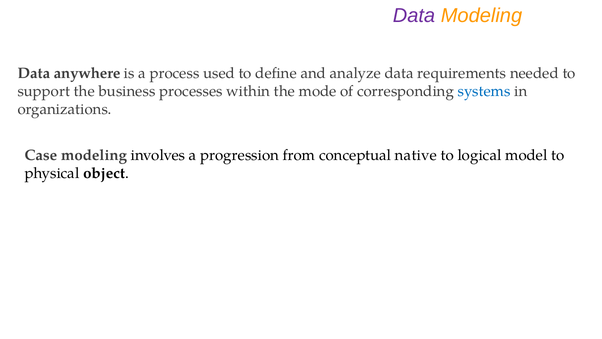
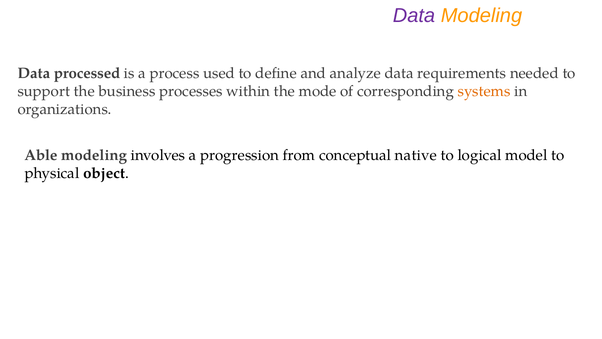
anywhere: anywhere -> processed (87, 73)
systems colour: blue -> orange (484, 91)
Case: Case -> Able (41, 155)
